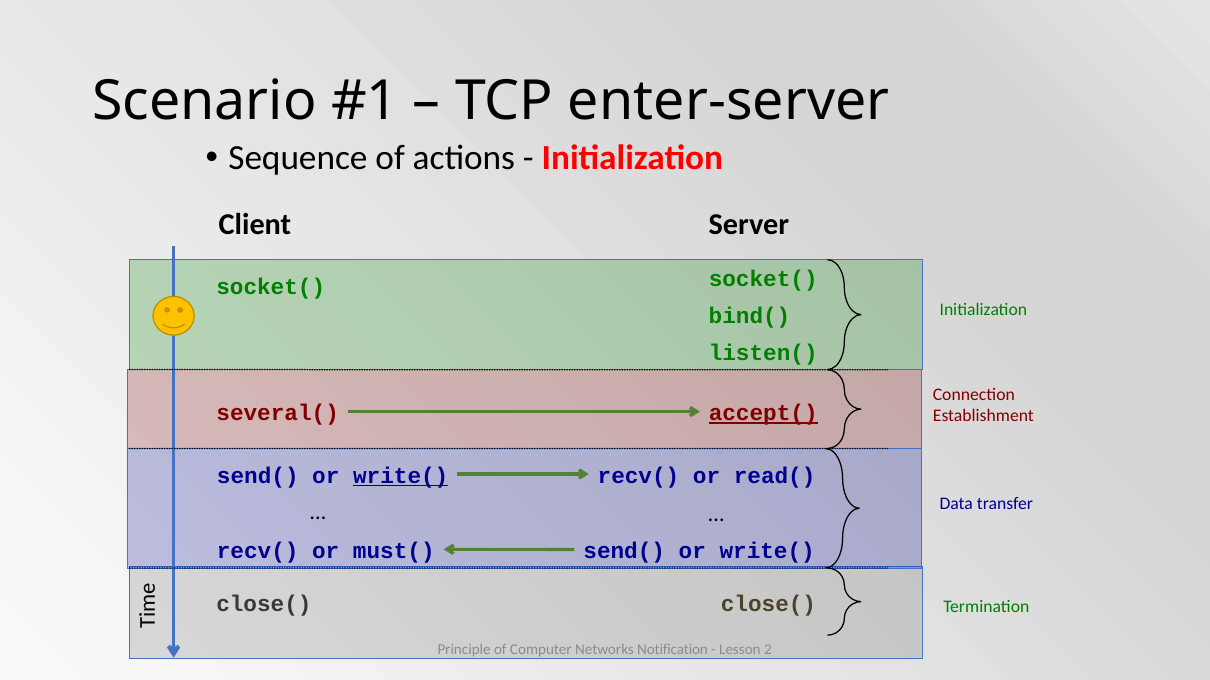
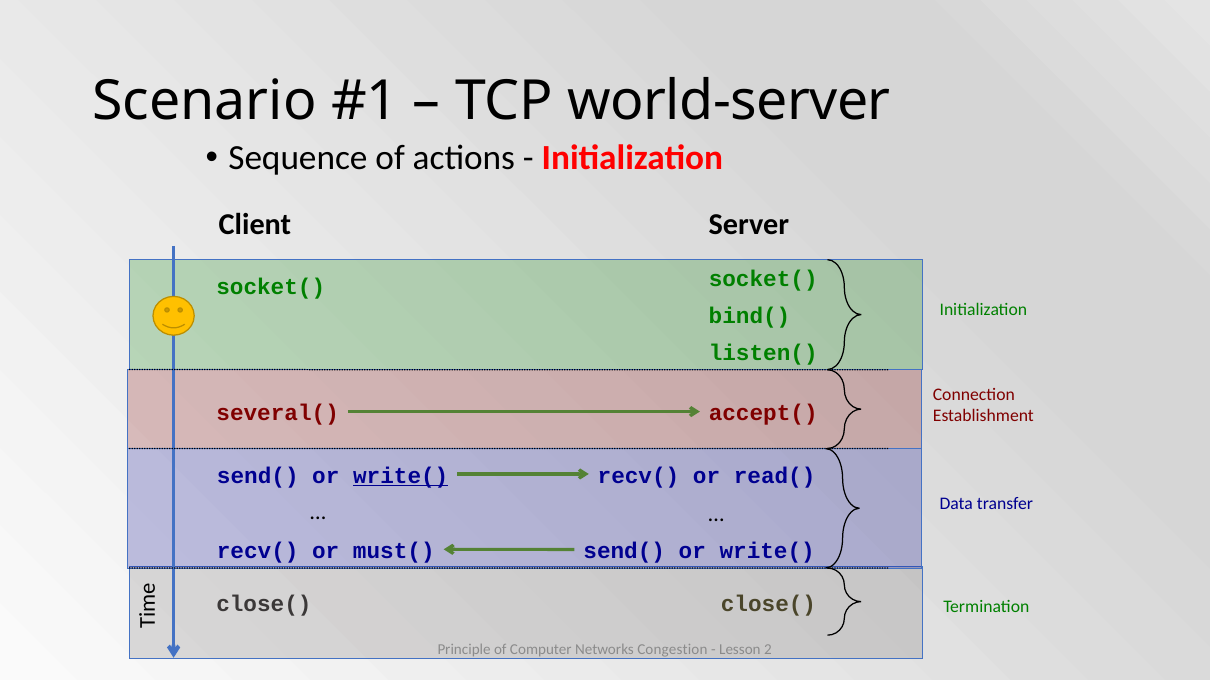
enter-server: enter-server -> world-server (729, 102)
accept( underline: present -> none (763, 414)
Notification: Notification -> Congestion (672, 650)
